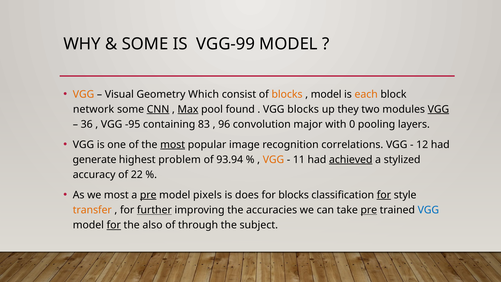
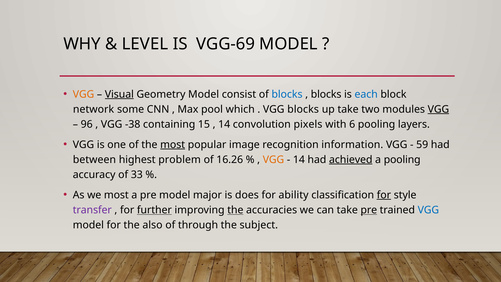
SOME: SOME -> LEVEL (145, 44)
VGG-99: VGG-99 -> VGG-69 (226, 44)
Visual underline: none -> present (119, 94)
Geometry Which: Which -> Model (204, 94)
blocks colour: orange -> blue (287, 94)
model: model -> blocks (326, 94)
each colour: orange -> blue (366, 94)
CNN underline: present -> none (158, 109)
Max underline: present -> none (188, 109)
found: found -> which (240, 109)
up they: they -> take (348, 109)
36: 36 -> 96 (87, 124)
-95: -95 -> -38 (133, 124)
83: 83 -> 15 (204, 124)
96: 96 -> 14 (224, 124)
major: major -> pixels (308, 124)
0: 0 -> 6 (352, 124)
correlations: correlations -> information (352, 145)
12: 12 -> 59 (422, 145)
generate: generate -> between (94, 160)
93.94: 93.94 -> 16.26 (230, 160)
11: 11 -> 14 (299, 160)
a stylized: stylized -> pooling (402, 160)
22: 22 -> 33 (137, 175)
pre underline: present -> none (148, 195)
pixels: pixels -> major (207, 195)
for blocks: blocks -> ability (294, 195)
transfer colour: orange -> purple (92, 210)
the underline: none -> present (235, 210)
for underline: present -> none (114, 225)
